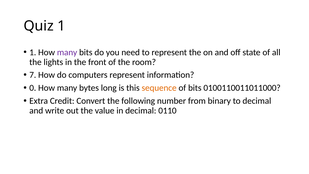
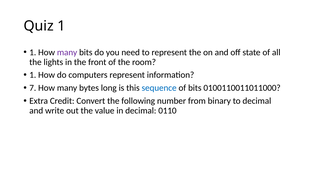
7: 7 -> 1 (33, 75)
0: 0 -> 7 (33, 88)
sequence colour: orange -> blue (159, 88)
